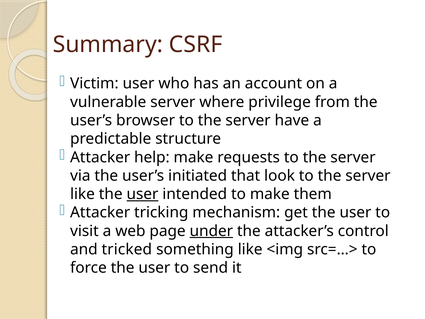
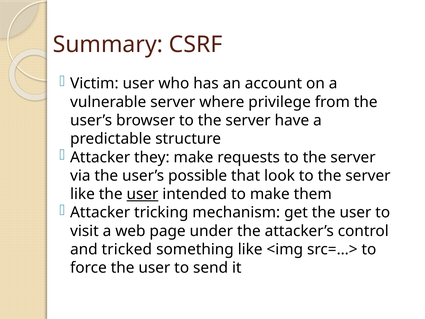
help: help -> they (152, 157)
initiated: initiated -> possible (198, 176)
under underline: present -> none (211, 231)
